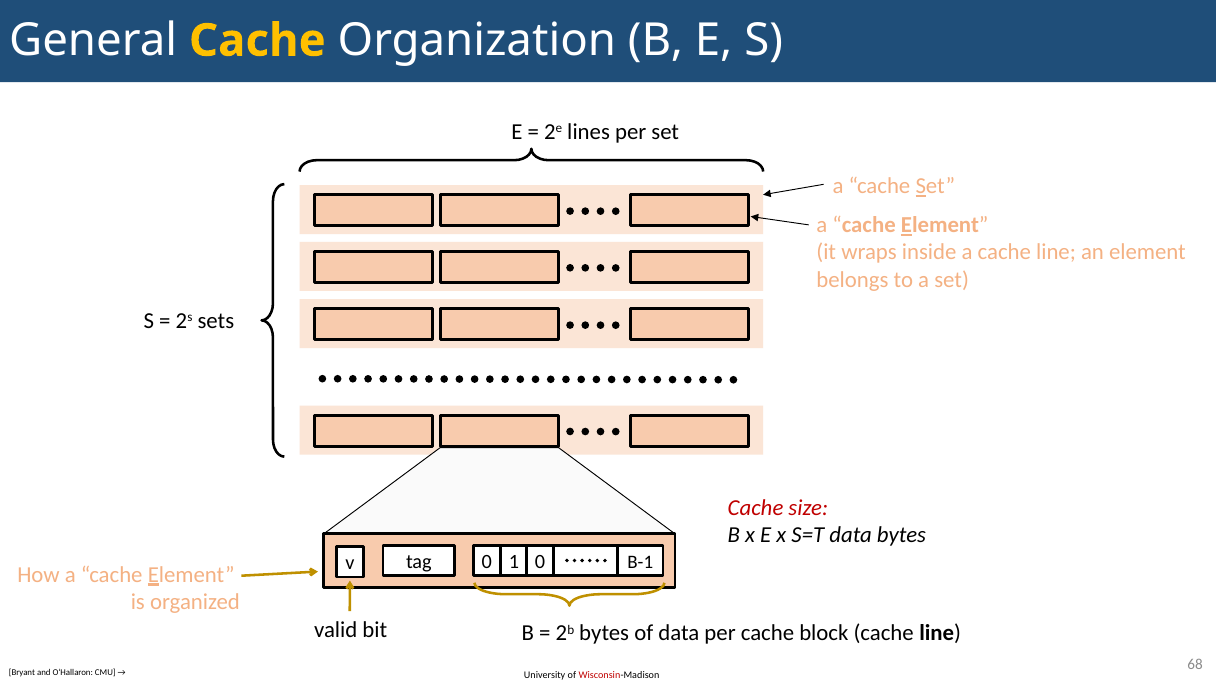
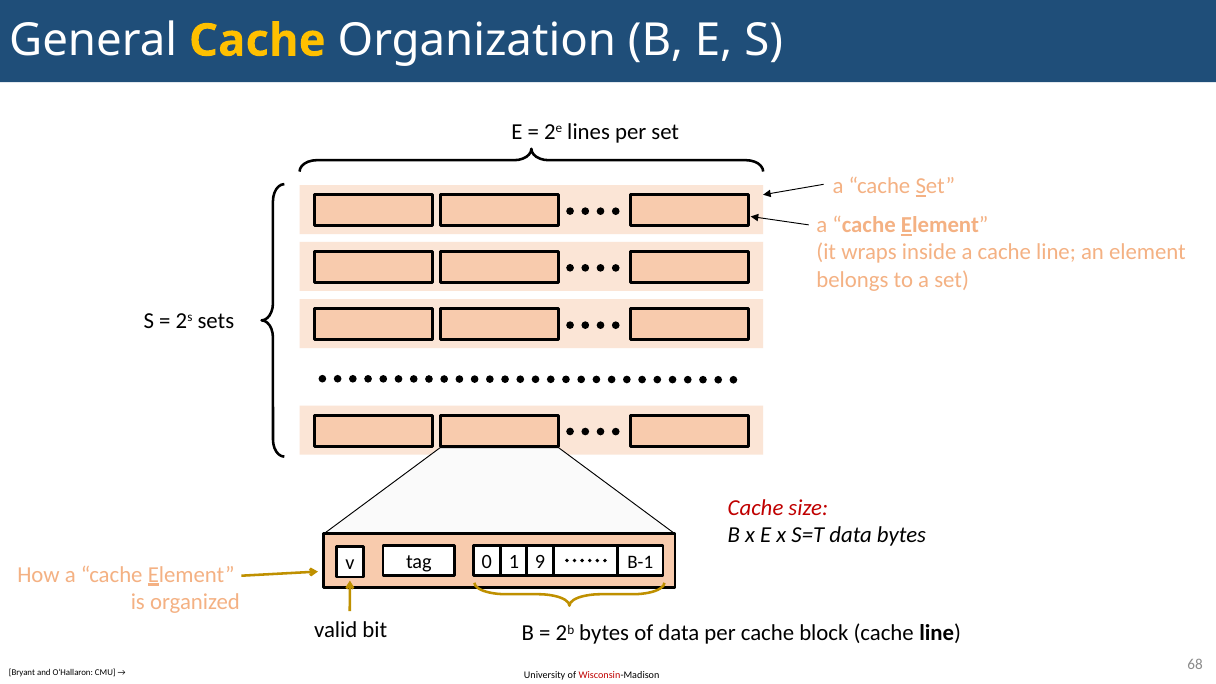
1 0: 0 -> 9 (540, 562)
